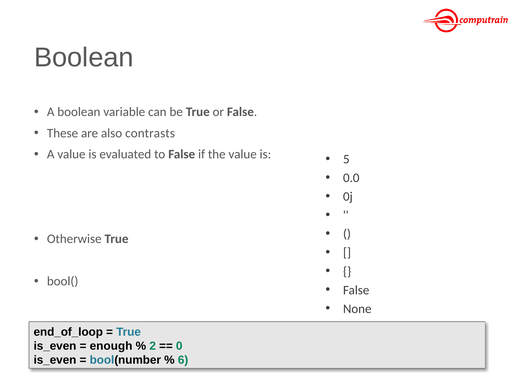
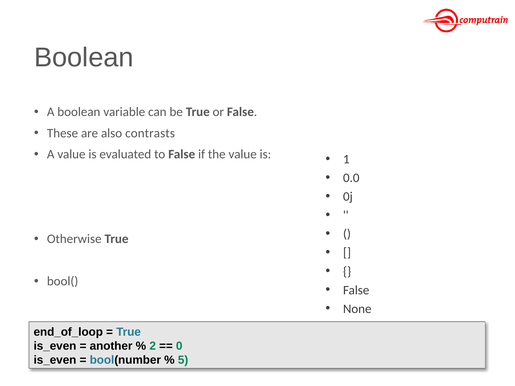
5: 5 -> 1 (346, 159)
enough: enough -> another (111, 346)
6: 6 -> 5 (183, 360)
